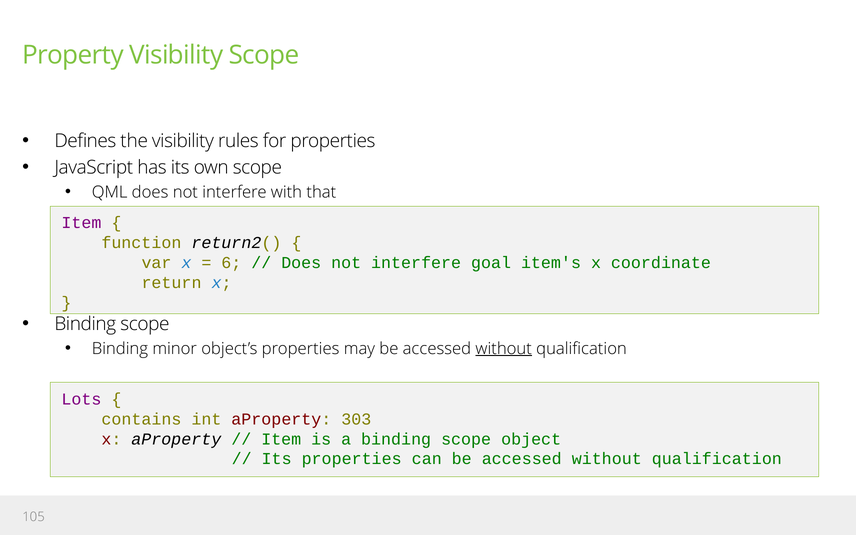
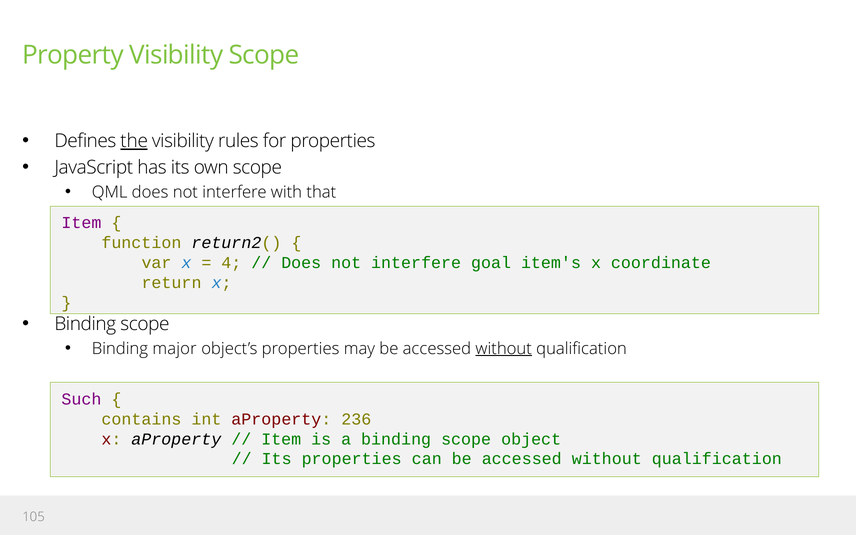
the underline: none -> present (134, 141)
6: 6 -> 4 (231, 263)
minor: minor -> major (175, 349)
Lots: Lots -> Such (81, 399)
303: 303 -> 236 (356, 419)
